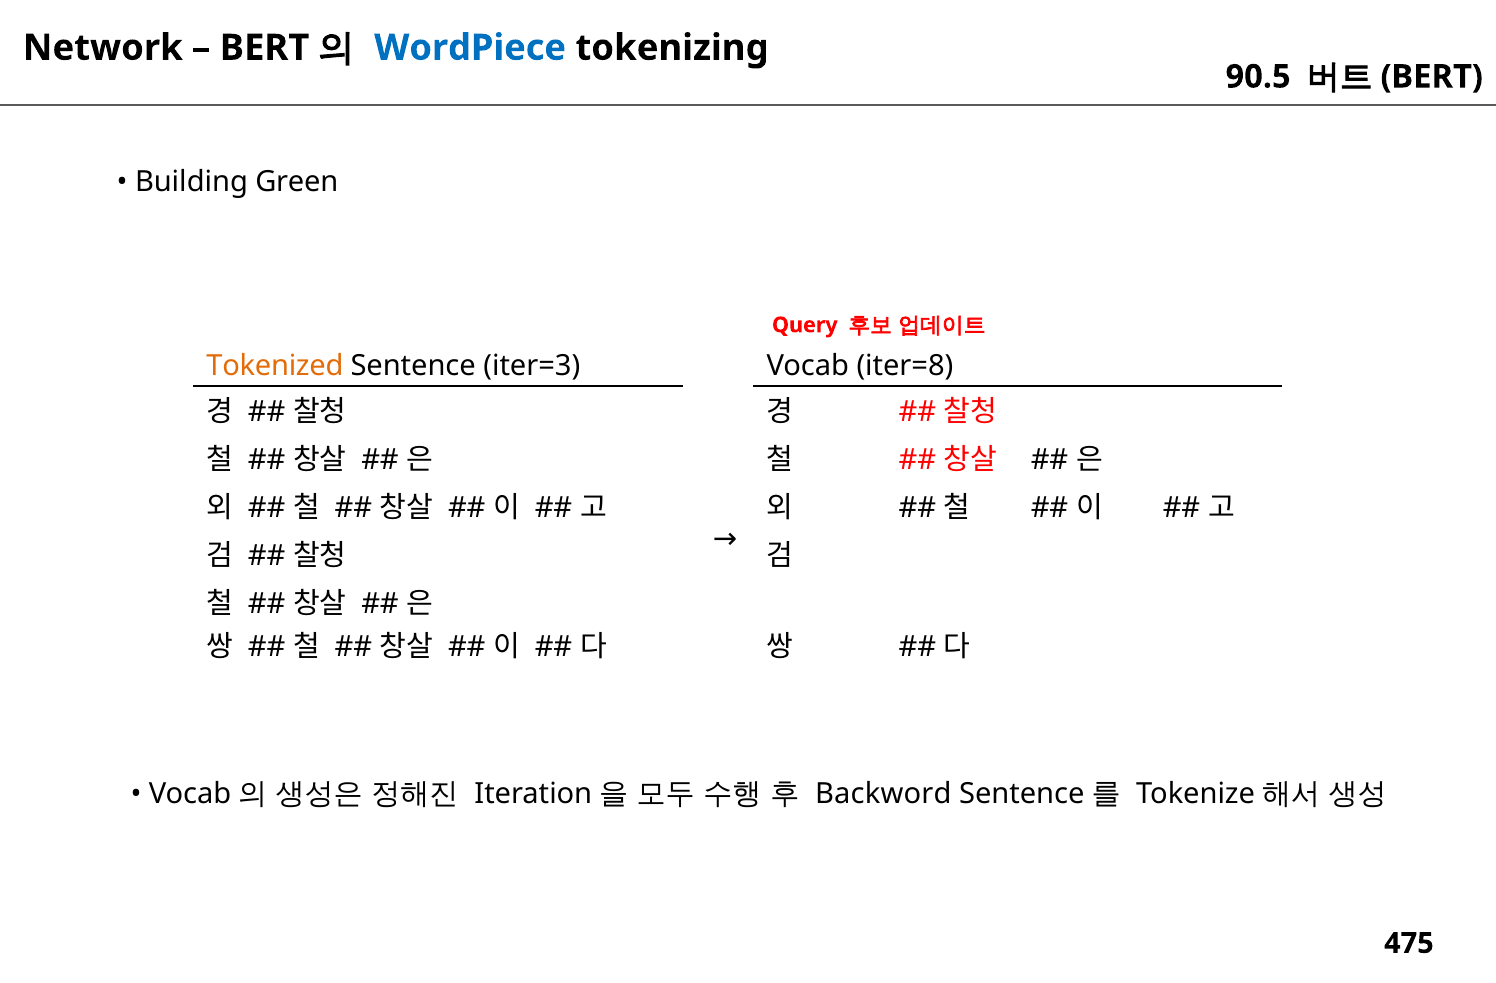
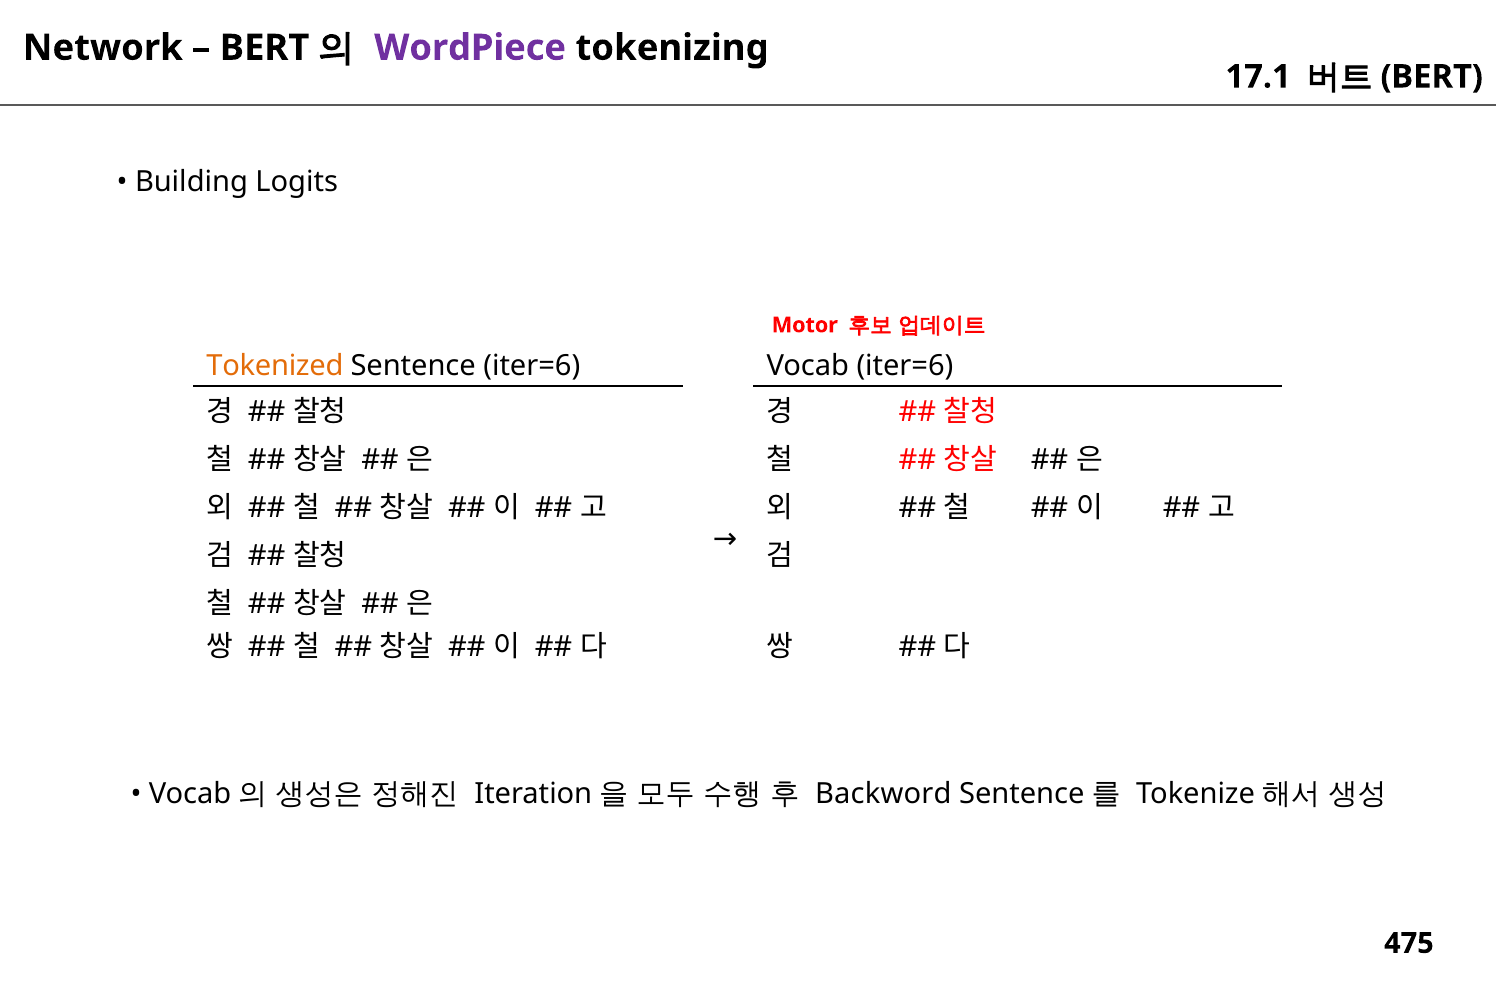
WordPiece colour: blue -> purple (470, 48)
90.5: 90.5 -> 17.1 (1258, 77)
Green: Green -> Logits (297, 182)
Query: Query -> Motor (805, 325)
Sentence iter=3: iter=3 -> iter=6 (532, 366)
Vocab iter=8: iter=8 -> iter=6 (905, 366)
